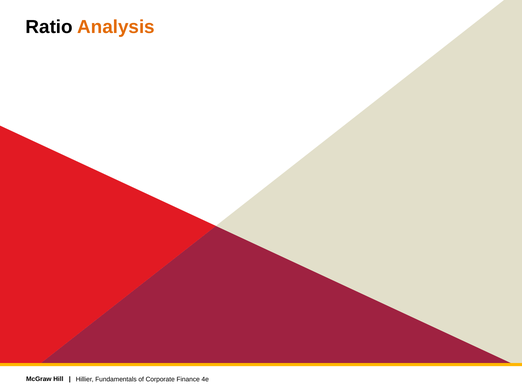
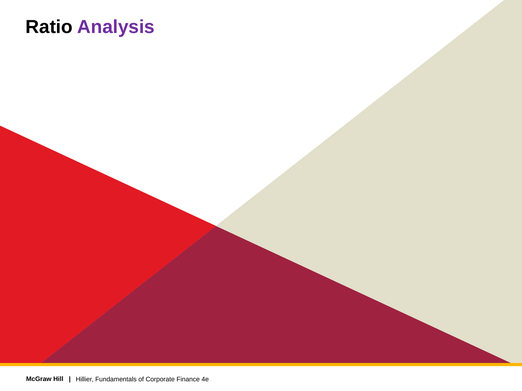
Analysis colour: orange -> purple (116, 27)
